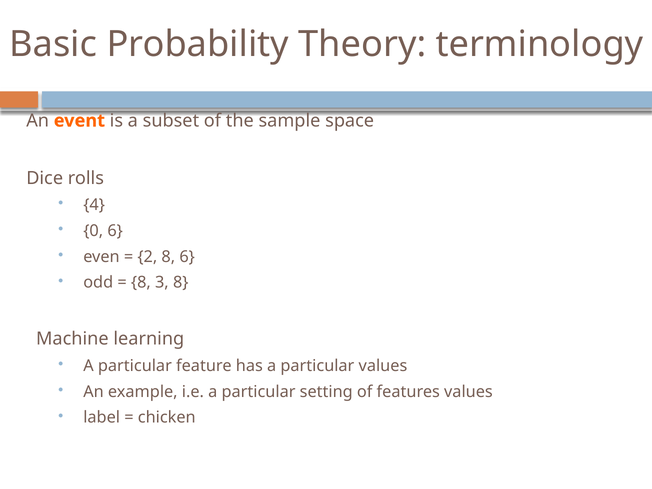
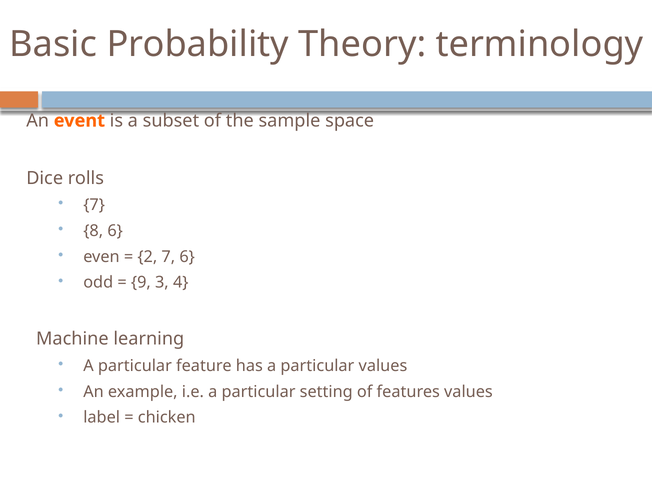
4: 4 -> 7 (94, 205)
0: 0 -> 8 (93, 231)
2 8: 8 -> 7 (168, 257)
8: 8 -> 9 (141, 283)
3 8: 8 -> 4 (181, 283)
